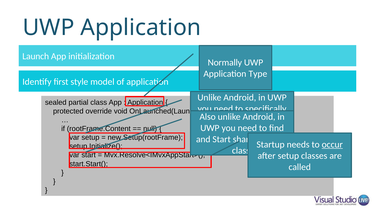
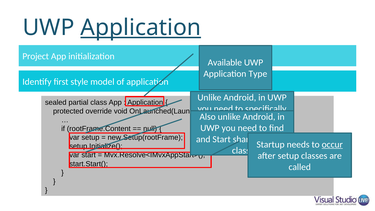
Application underline: none -> present (141, 28)
Launch: Launch -> Project (36, 56)
Normally: Normally -> Available (225, 63)
